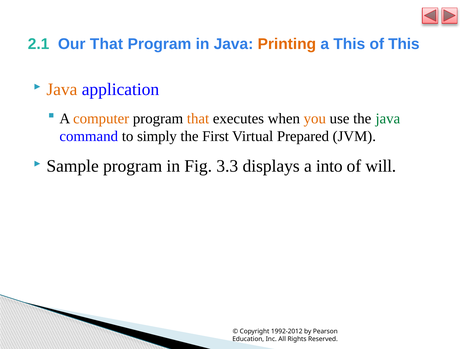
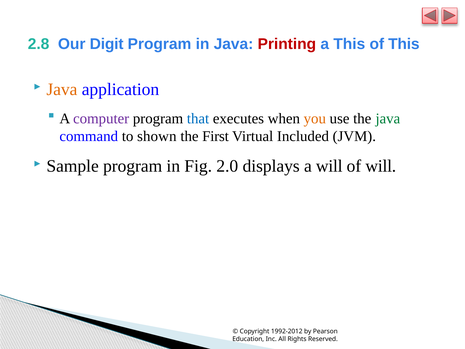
2.1: 2.1 -> 2.8 (39, 44)
Our That: That -> Digit (107, 44)
Printing colour: orange -> red (287, 44)
computer colour: orange -> purple (101, 118)
that colour: orange -> blue (198, 118)
simply: simply -> shown (157, 136)
Prepared: Prepared -> Included (303, 136)
3.3: 3.3 -> 2.0 (227, 166)
a into: into -> will (329, 166)
